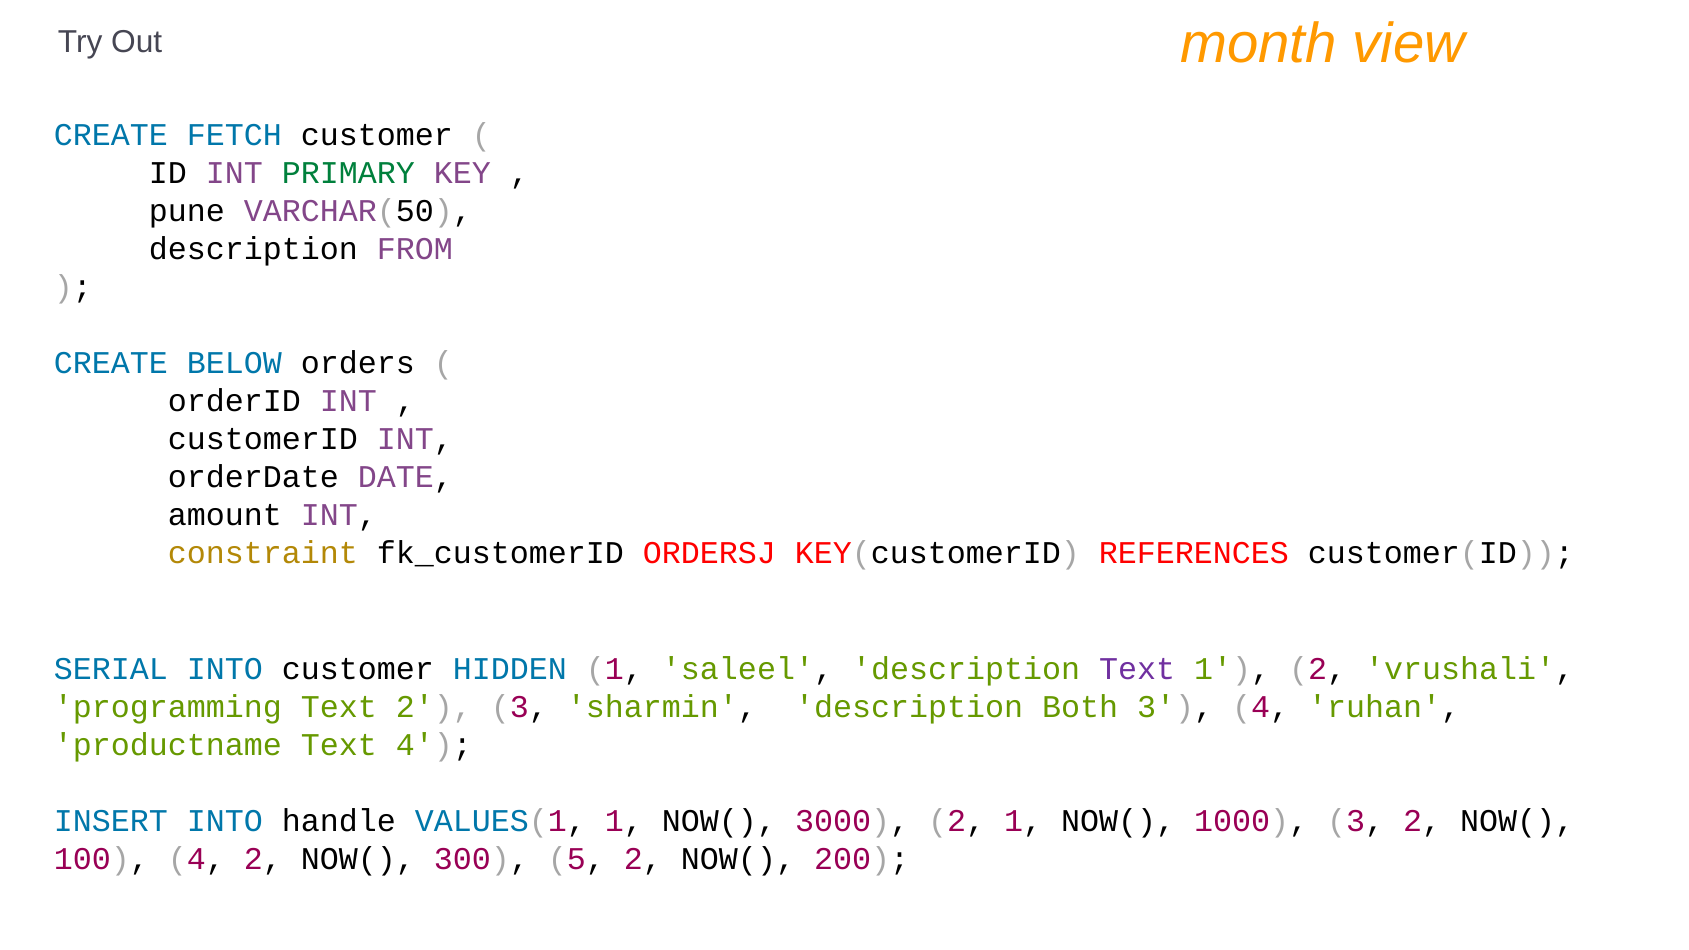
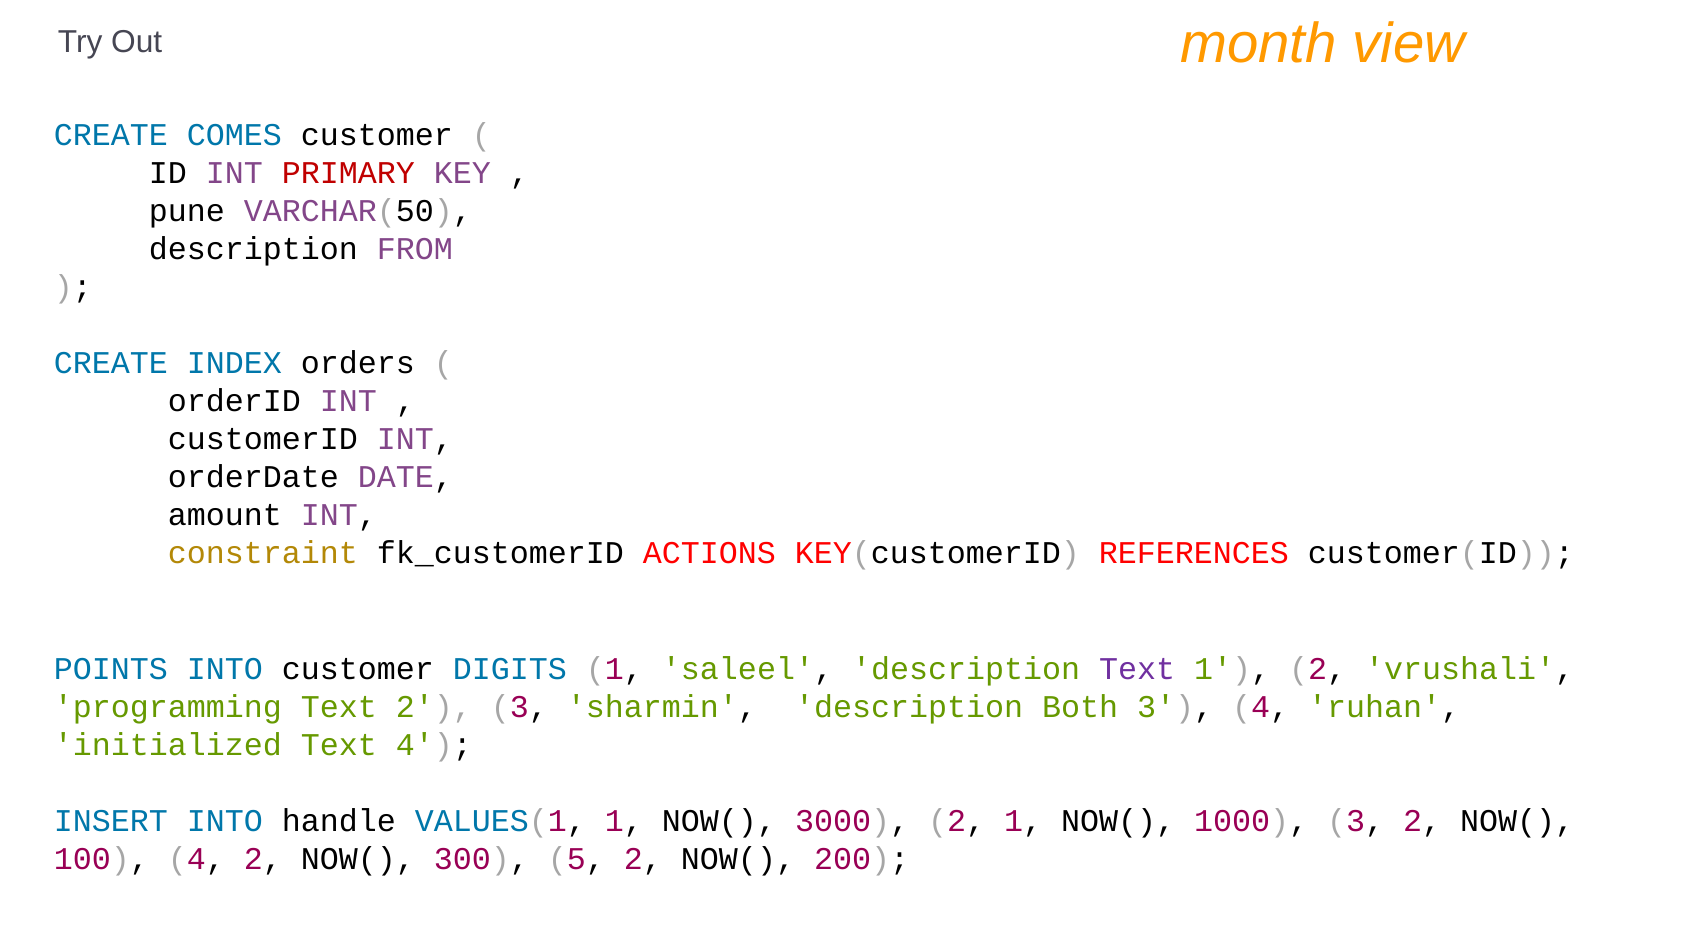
FETCH: FETCH -> COMES (234, 135)
PRIMARY colour: green -> red (348, 173)
BELOW: BELOW -> INDEX (234, 363)
ORDERSJ: ORDERSJ -> ACTIONS (709, 553)
SERIAL: SERIAL -> POINTS (111, 669)
HIDDEN: HIDDEN -> DIGITS (510, 669)
productname: productname -> initialized (168, 745)
